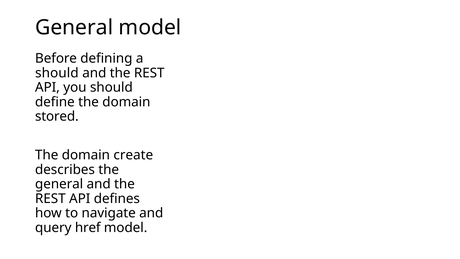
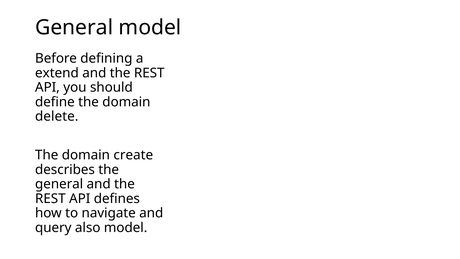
should: should -> extend (57, 73)
stored: stored -> delete (57, 116)
href: href -> also (88, 227)
